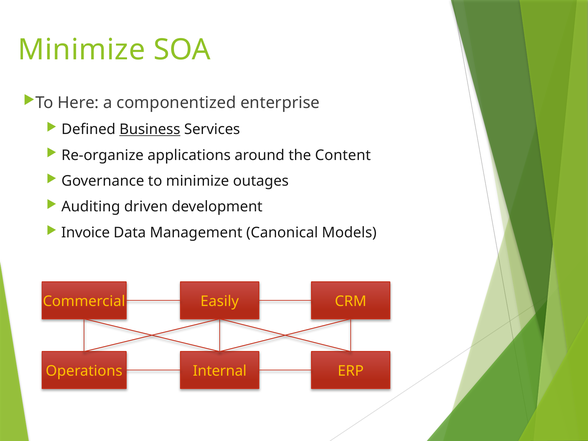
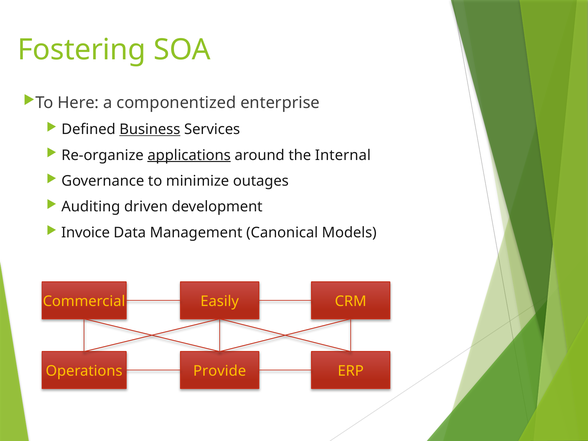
Minimize: Minimize -> Fostering (82, 50)
applications underline: none -> present (189, 155)
Content: Content -> Internal (343, 155)
Internal: Internal -> Provide (220, 371)
